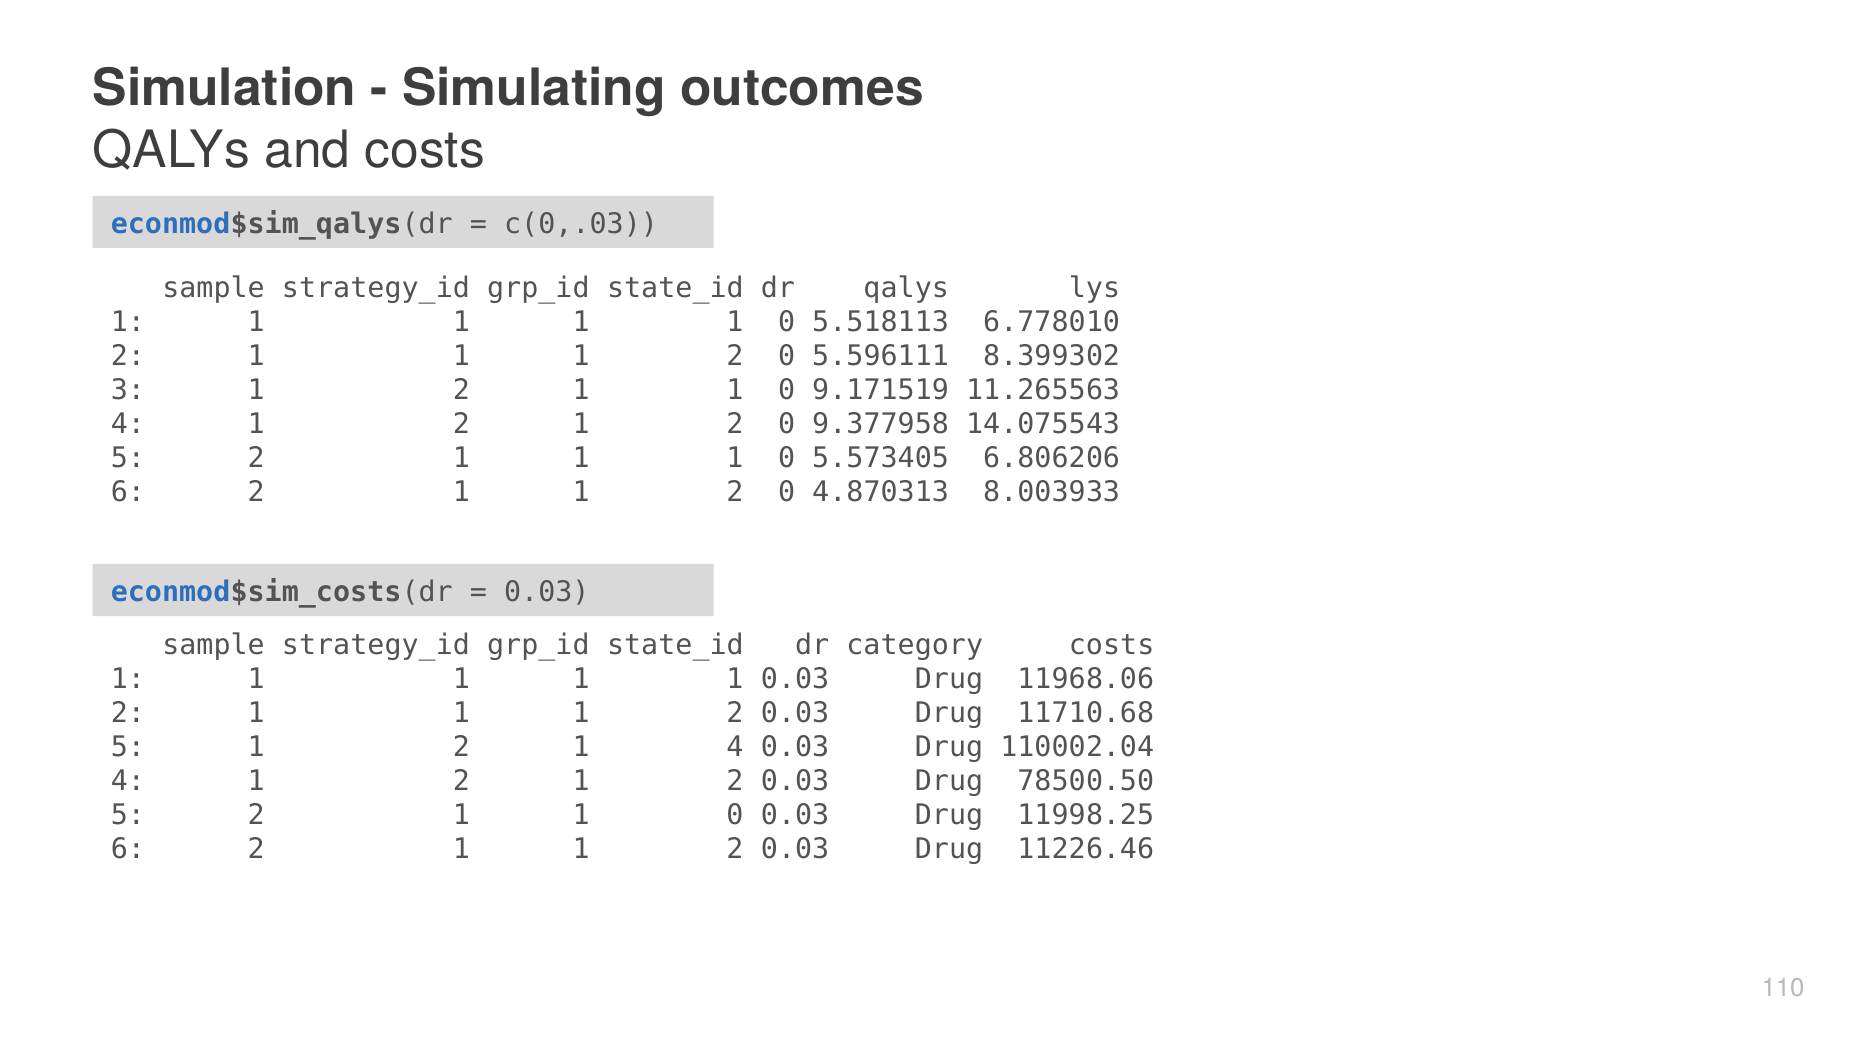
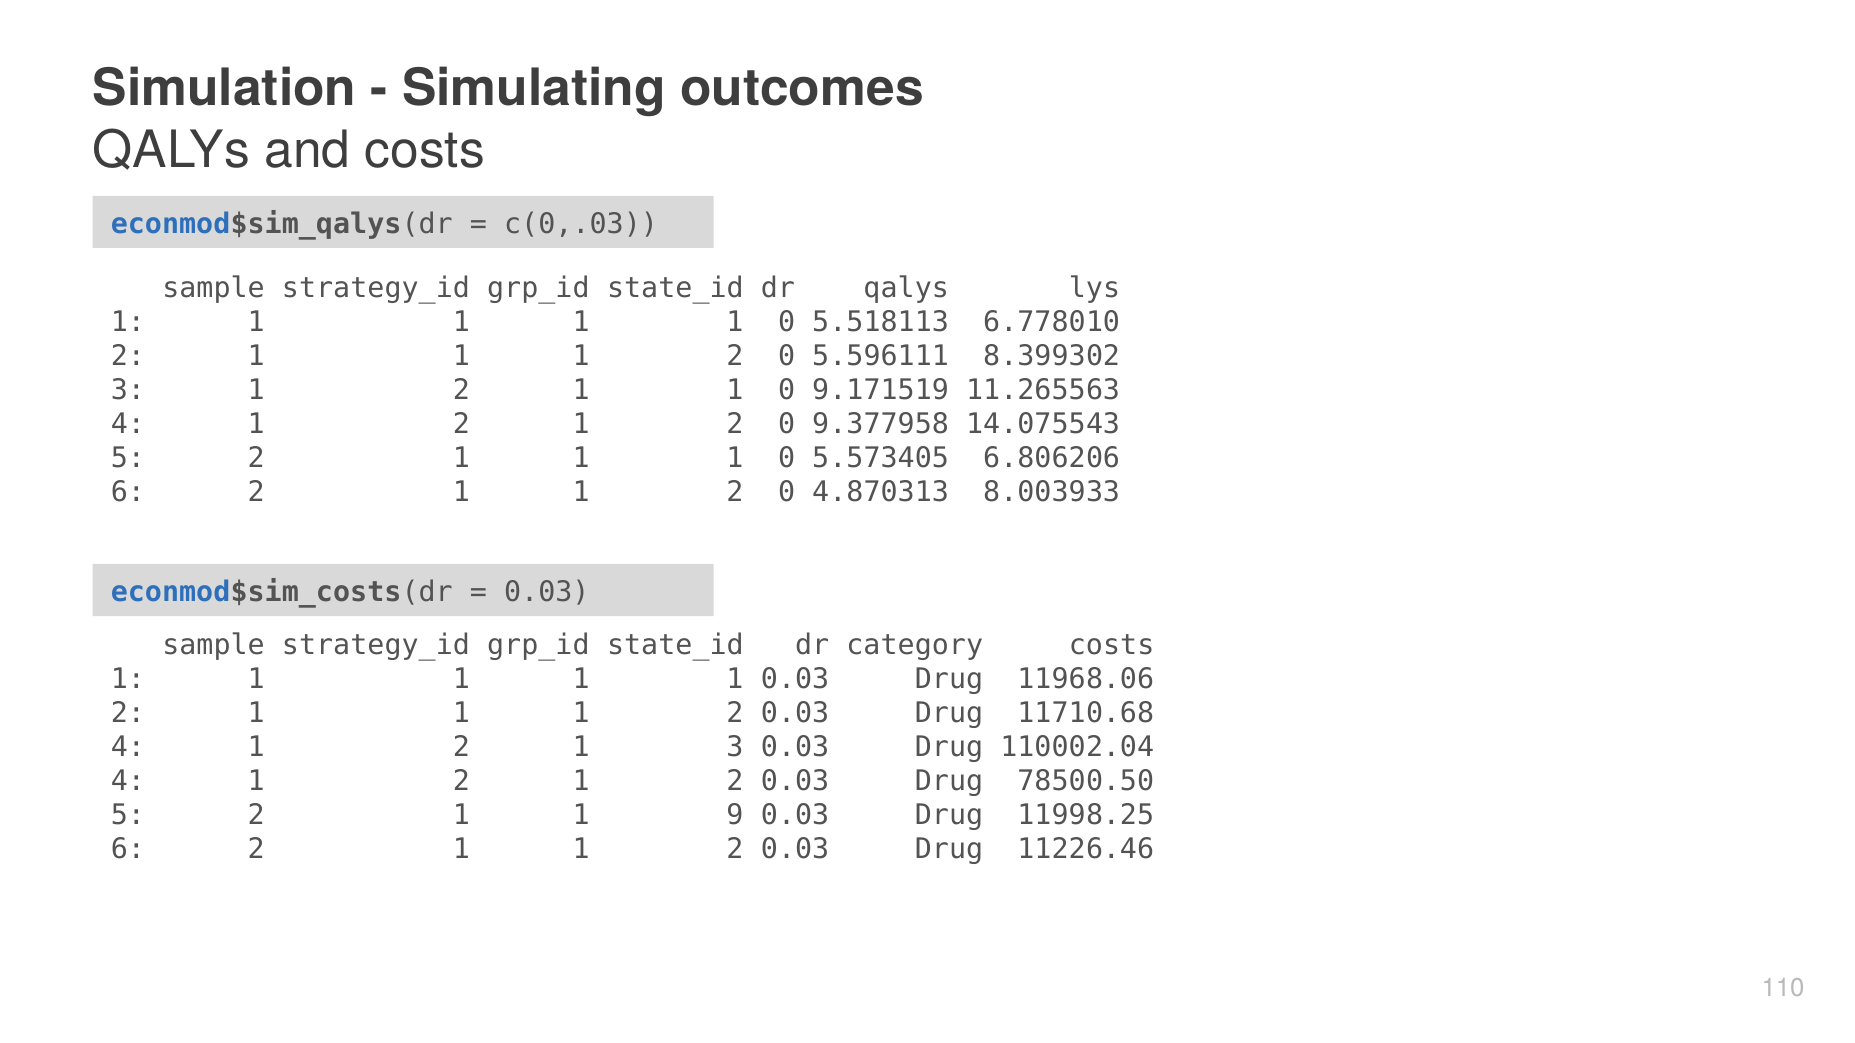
5: 5 -> 4 (128, 748)
1 4: 4 -> 3 (735, 748)
0: 0 -> 9 (735, 816)
